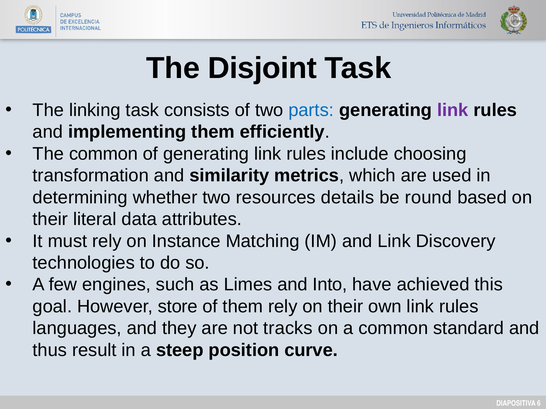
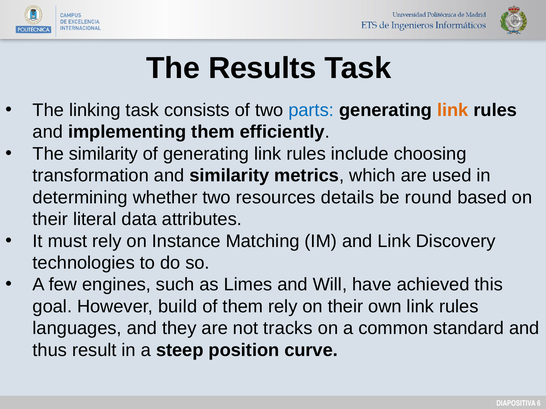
Disjoint: Disjoint -> Results (262, 68)
link colour: purple -> orange (453, 110)
The common: common -> similarity (104, 154)
Into: Into -> Will (330, 285)
store: store -> build (178, 307)
